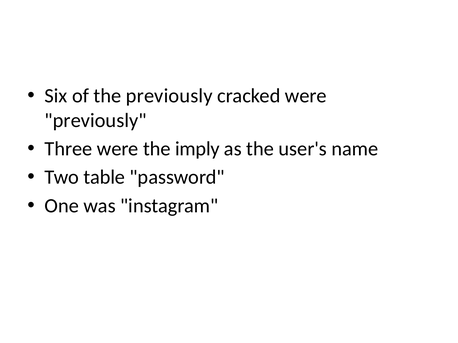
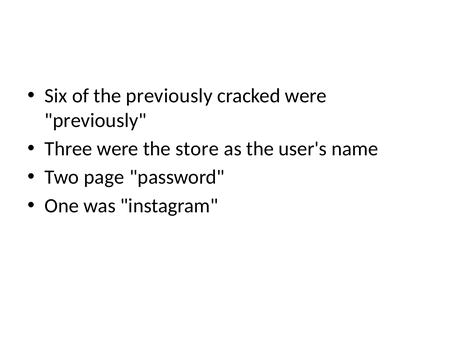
imply: imply -> store (197, 149)
table: table -> page (104, 178)
